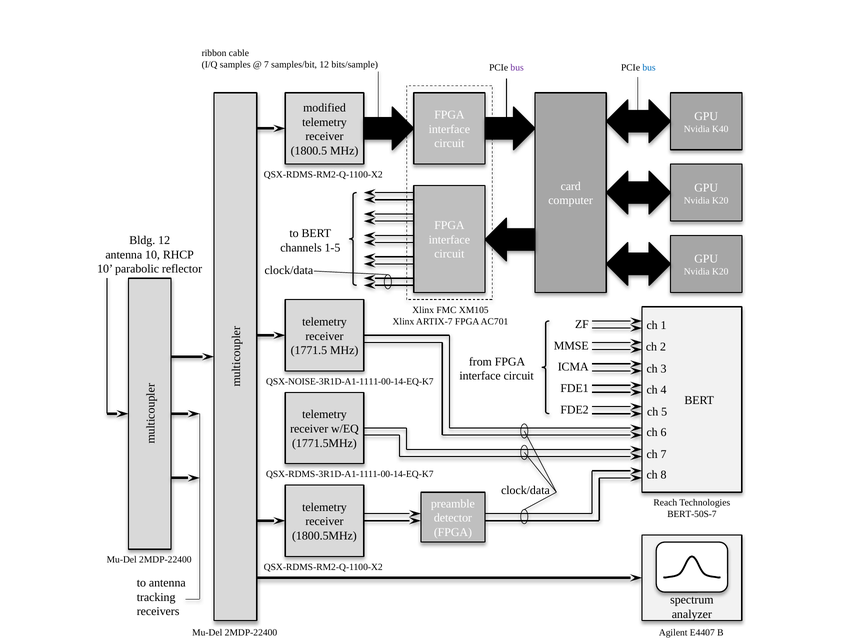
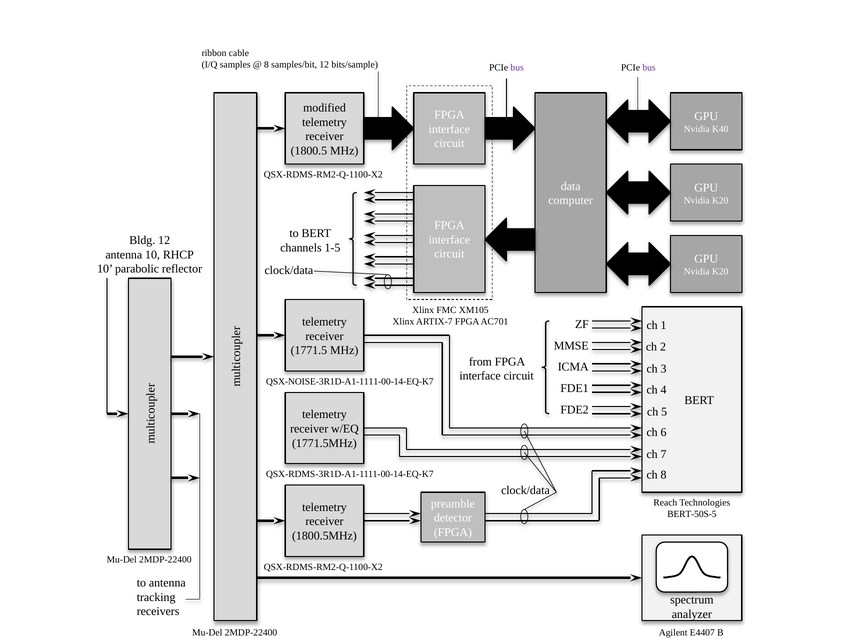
7: 7 -> 8 (266, 65)
bus colour: blue -> purple (649, 68)
card: card -> data (571, 186)
BERT-50S-7: BERT-50S-7 -> BERT-50S-5 (692, 514)
